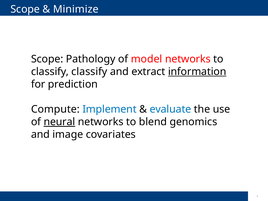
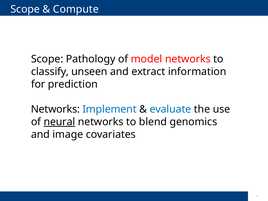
Minimize: Minimize -> Compute (76, 9)
classify classify: classify -> unseen (89, 72)
information underline: present -> none (197, 72)
Compute: Compute -> Networks (55, 109)
